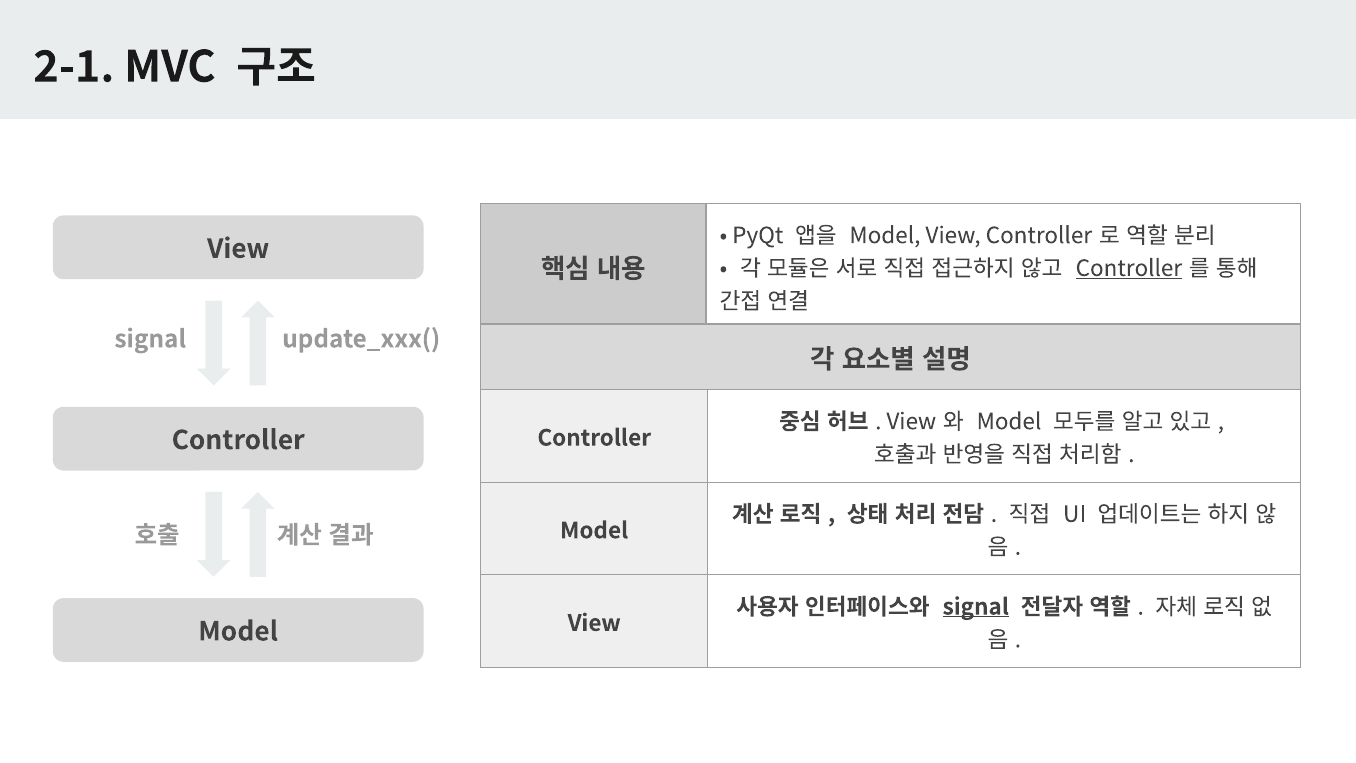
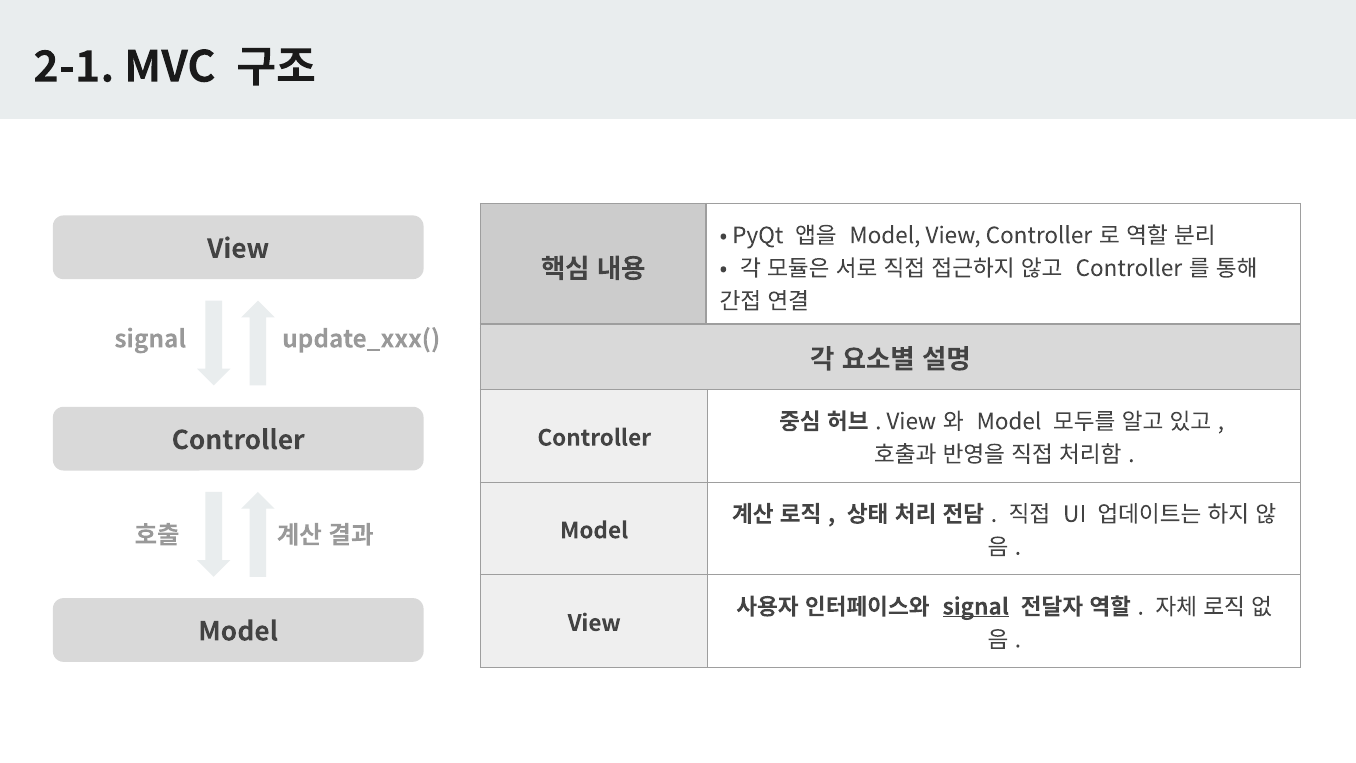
Controller underline: present -> none (1129, 268)
